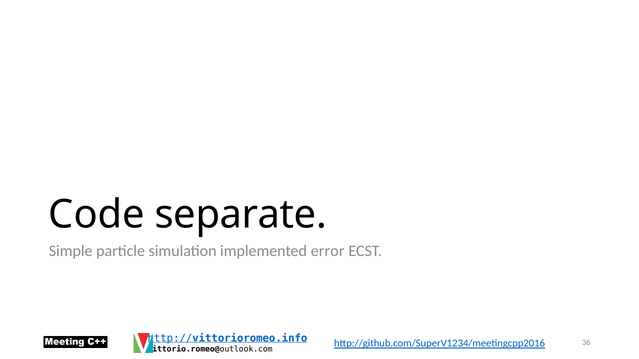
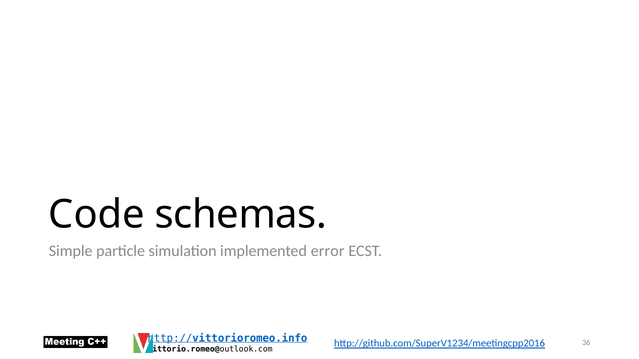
separate: separate -> schemas (241, 215)
